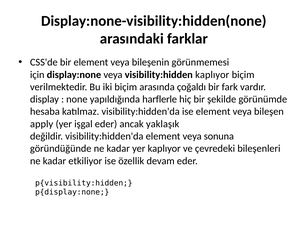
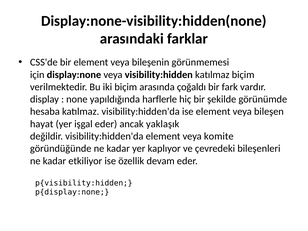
visibility:hidden kaplıyor: kaplıyor -> katılmaz (212, 75)
apply: apply -> hayat (42, 124)
sonuna: sonuna -> komite (219, 136)
